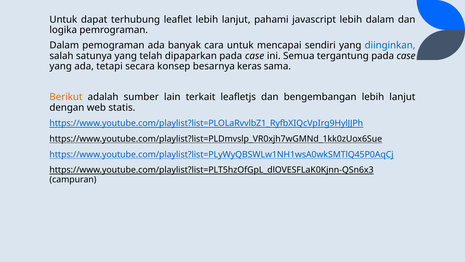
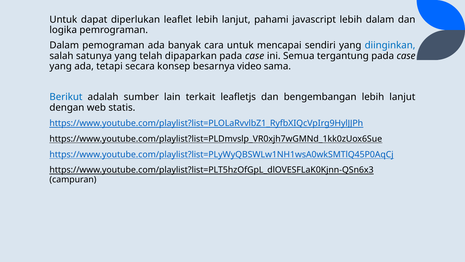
terhubung: terhubung -> diperlukan (136, 20)
keras: keras -> video (249, 66)
Berikut colour: orange -> blue (66, 97)
